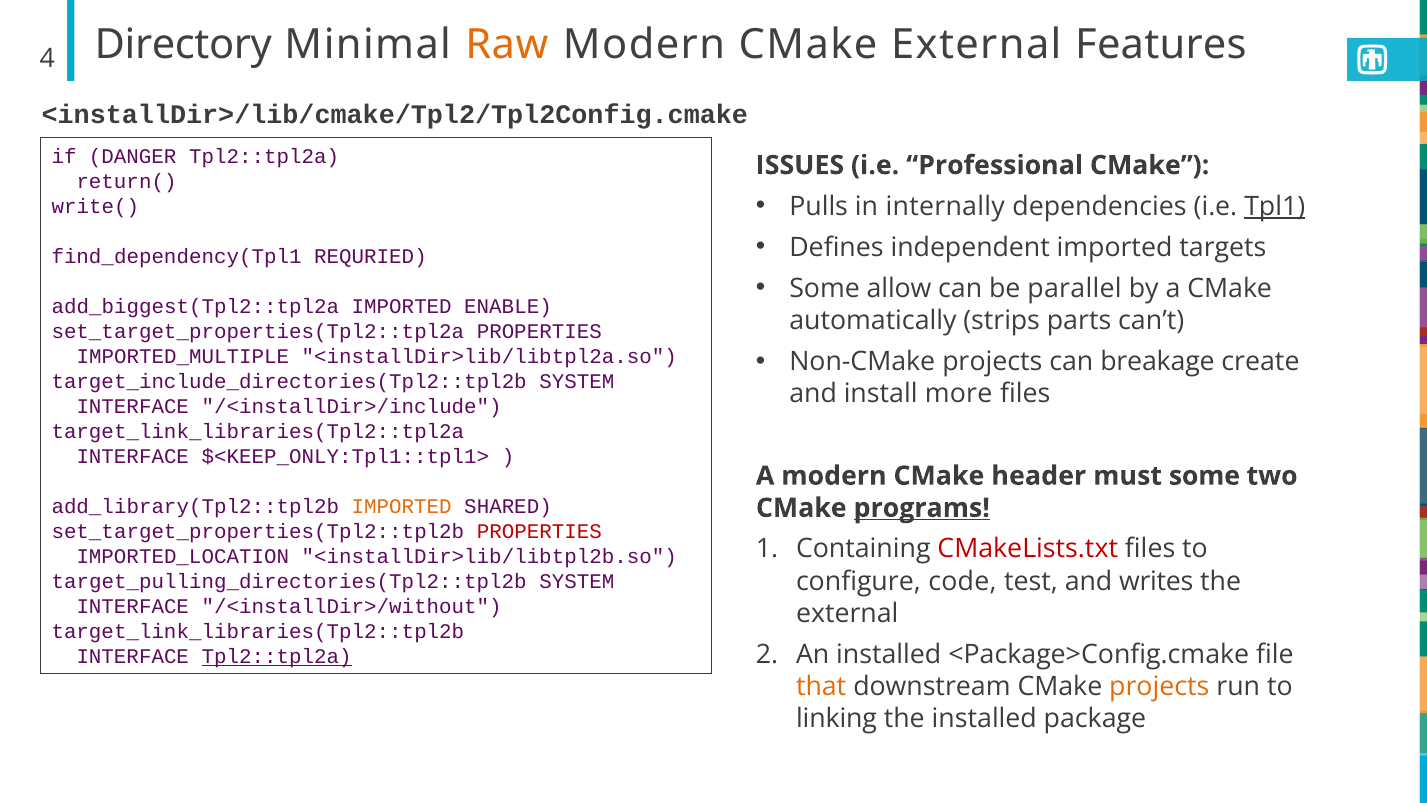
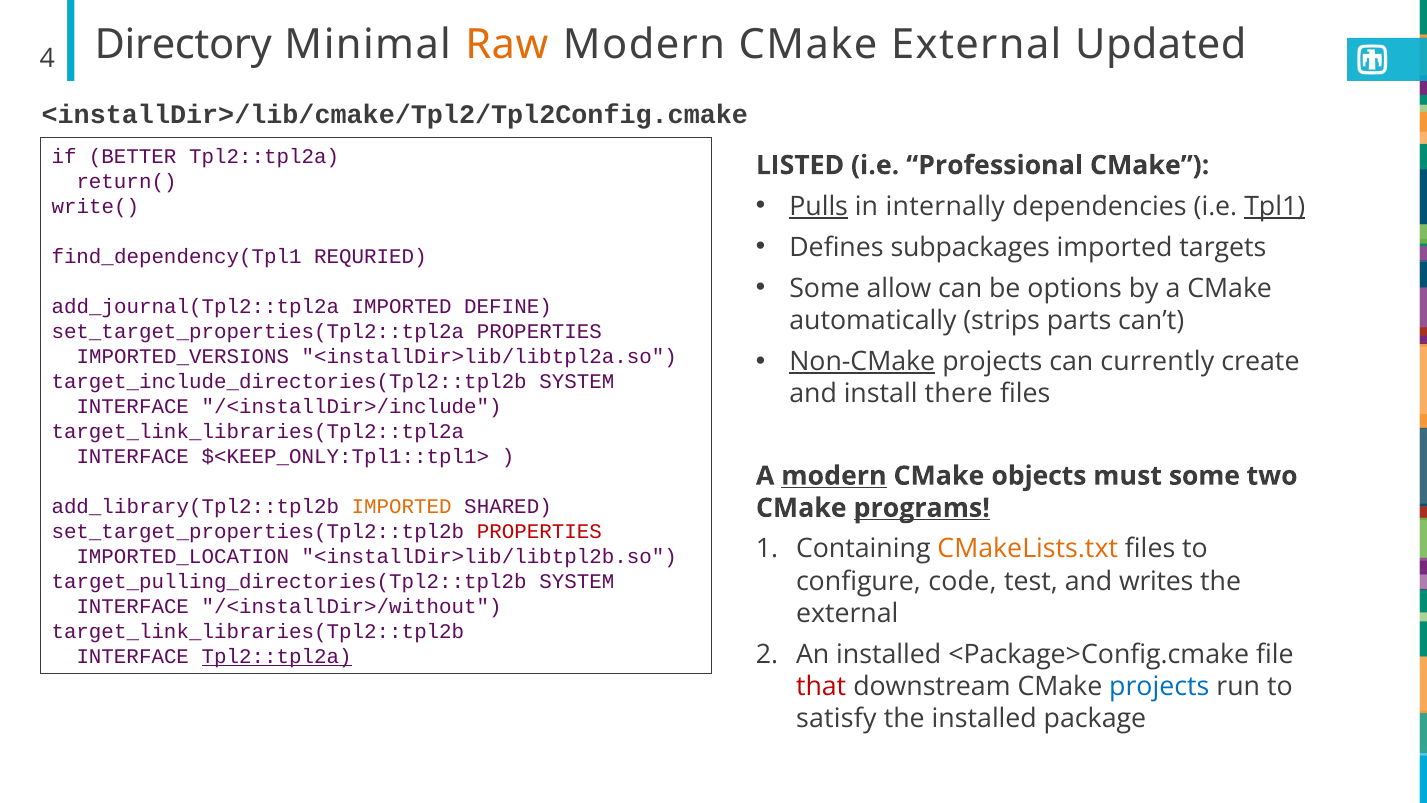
Features: Features -> Updated (1161, 45)
DANGER: DANGER -> BETTER (133, 157)
ISSUES: ISSUES -> LISTED (800, 165)
Pulls underline: none -> present (819, 206)
independent: independent -> subpackages (970, 247)
parallel: parallel -> options (1075, 288)
add_biggest(Tpl2::tpl2a: add_biggest(Tpl2::tpl2a -> add_journal(Tpl2::tpl2a (195, 307)
ENABLE: ENABLE -> DEFINE (508, 307)
Non-CMake underline: none -> present (862, 361)
breakage: breakage -> currently (1157, 361)
IMPORTED_MULTIPLE: IMPORTED_MULTIPLE -> IMPORTED_VERSIONS (183, 357)
more: more -> there (959, 394)
modern underline: none -> present (834, 476)
header: header -> objects (1039, 476)
CMakeLists.txt colour: red -> orange (1028, 549)
that colour: orange -> red (821, 686)
projects colour: orange -> blue (1159, 686)
linking: linking -> satisfy (836, 718)
